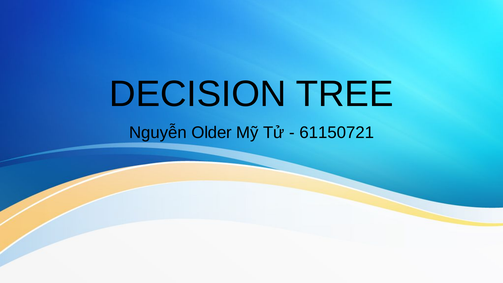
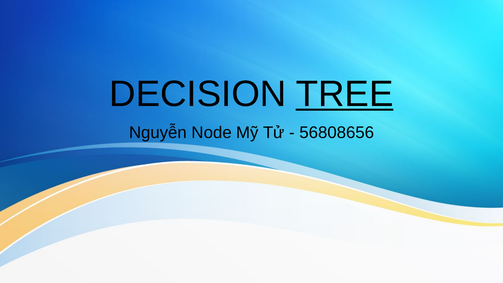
TREE underline: none -> present (345, 94)
Older: Older -> Node (212, 133)
61150721: 61150721 -> 56808656 (337, 133)
